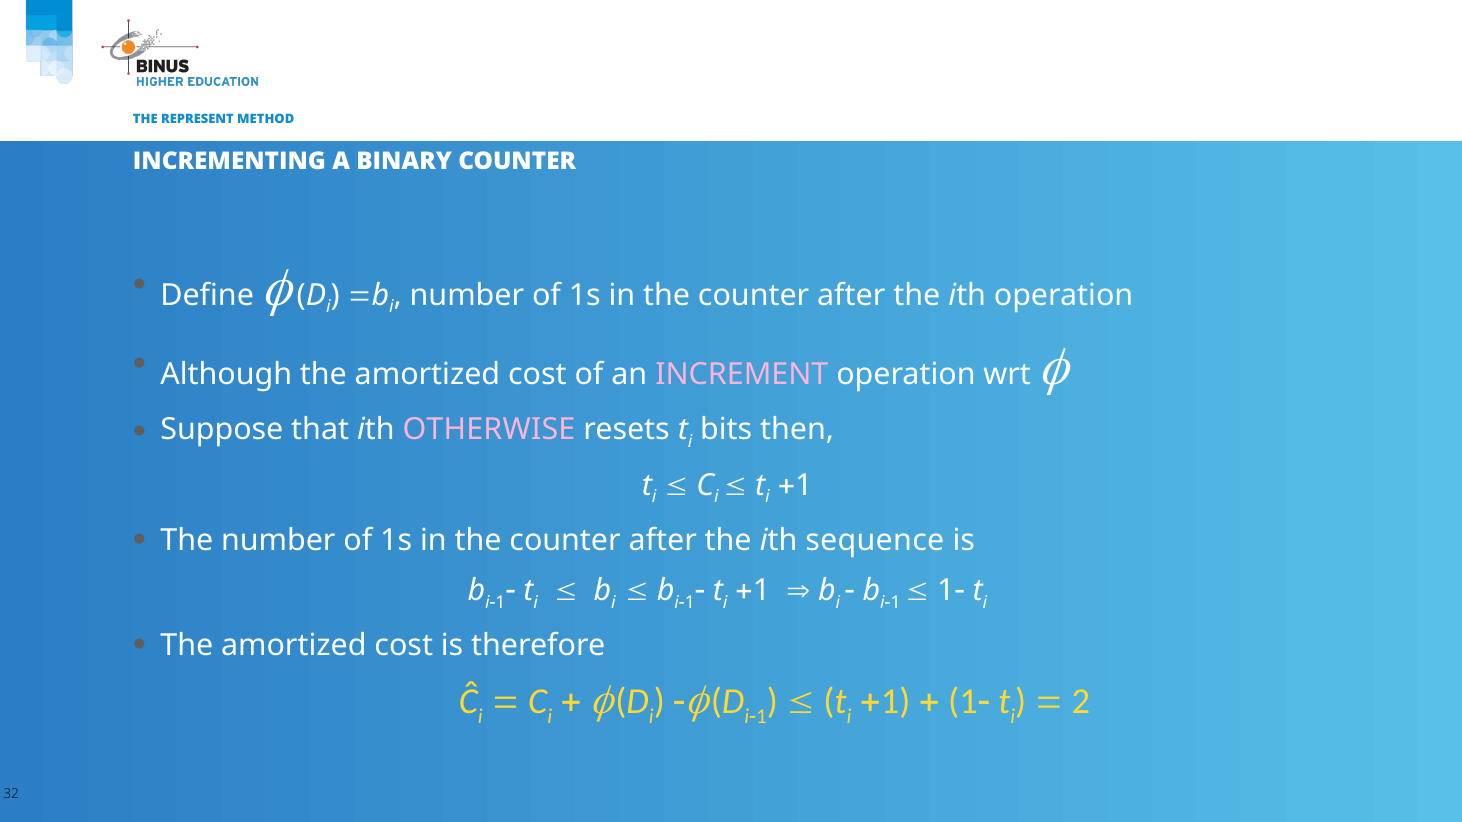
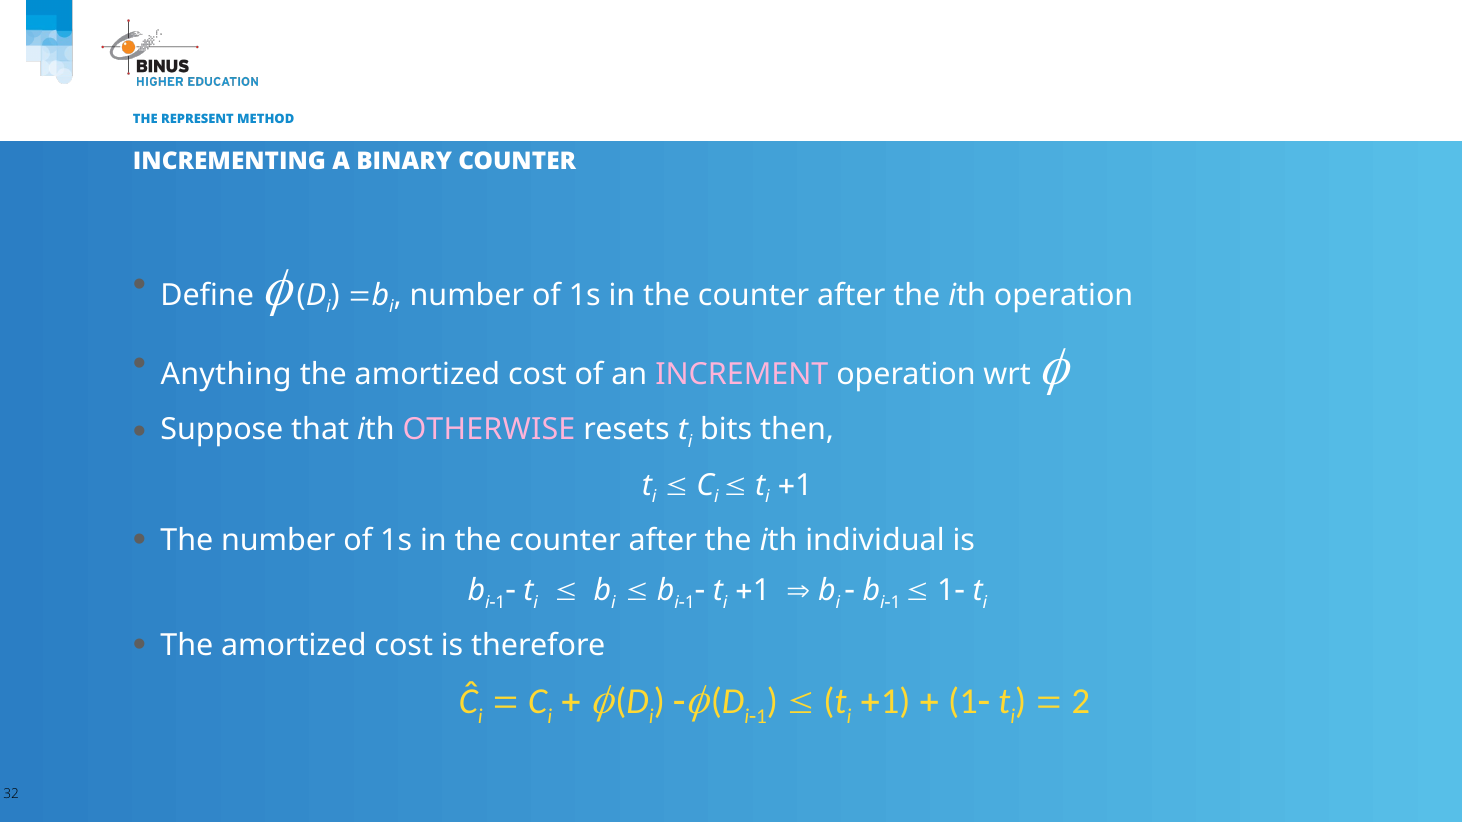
Although: Although -> Anything (226, 375)
sequence: sequence -> individual (875, 541)
